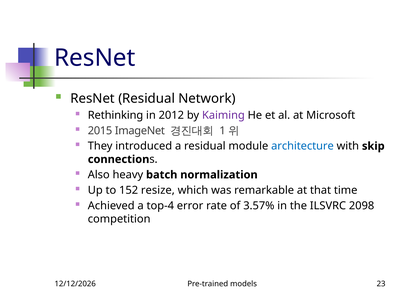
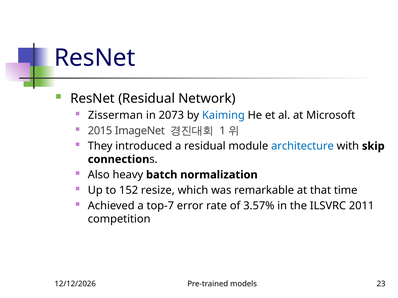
Rethinking: Rethinking -> Zisserman (115, 115)
2012: 2012 -> 2073 (171, 115)
Kaiming colour: purple -> blue (223, 115)
top-4: top-4 -> top-7 (160, 206)
2098: 2098 -> 2011 (362, 206)
